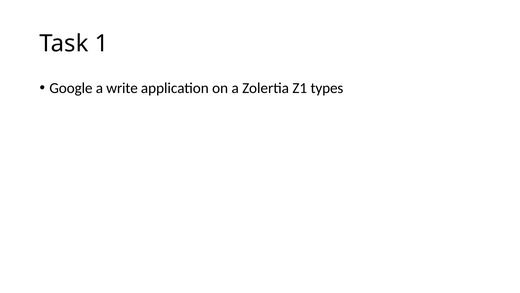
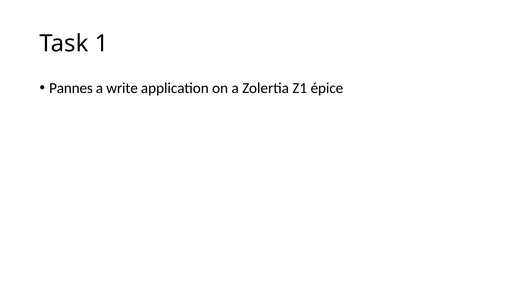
Google: Google -> Pannes (71, 88)
types: types -> épice (327, 88)
